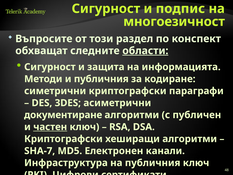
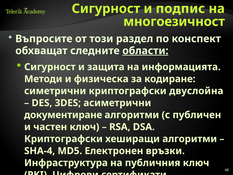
и публичния: публичния -> физическа (101, 79)
параграфи: параграфи -> двуслойна (196, 91)
частен underline: present -> none (50, 127)
SHA-7: SHA-7 -> SHA-4 (40, 151)
канали: канали -> връзки (165, 151)
